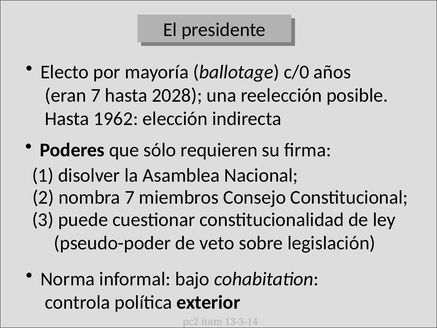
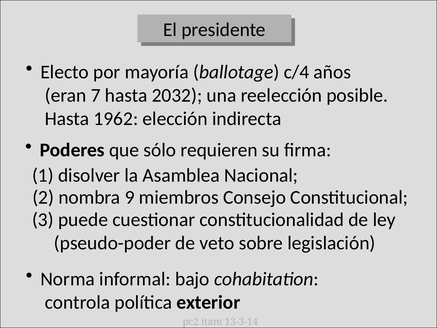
c/0: c/0 -> c/4 (296, 72)
2028: 2028 -> 2032 (177, 95)
nombra 7: 7 -> 9 (130, 197)
